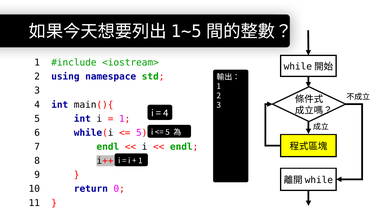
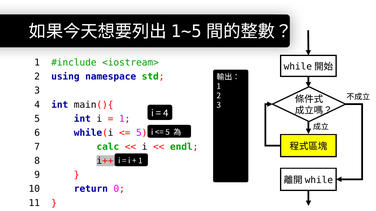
7 endl: endl -> calc (108, 147)
